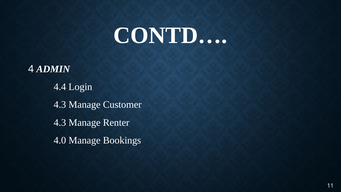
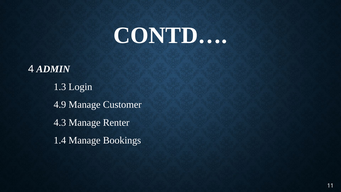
4.4: 4.4 -> 1.3 (60, 87)
4.3: 4.3 -> 4.9 (60, 105)
4.0: 4.0 -> 1.4 (60, 140)
